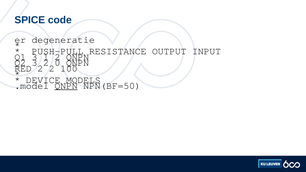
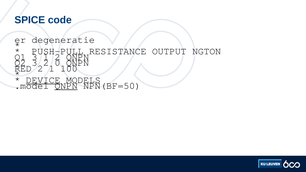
INPUT: INPUT -> NGTON (207, 51)
2 2: 2 -> 1 (52, 69)
DEVICE underline: none -> present (43, 80)
